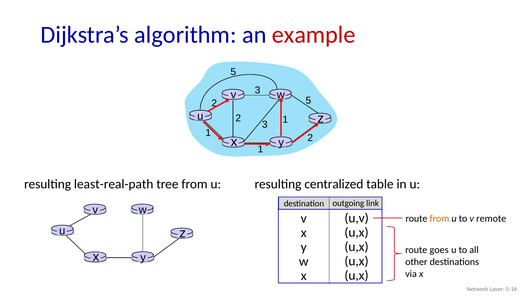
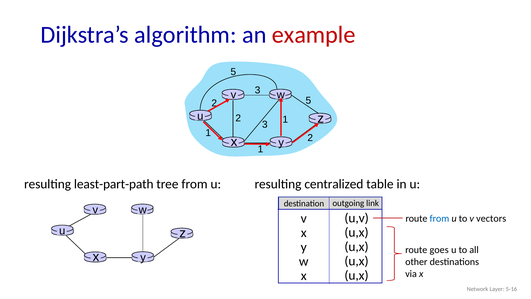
least-real-path: least-real-path -> least-part-path (114, 184)
from colour: orange -> blue (439, 218)
remote: remote -> vectors (491, 218)
